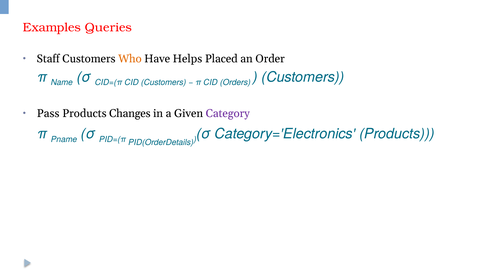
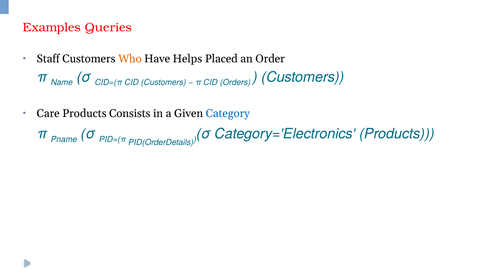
Pass: Pass -> Care (48, 113)
Changes: Changes -> Consists (130, 113)
Category colour: purple -> blue (228, 113)
